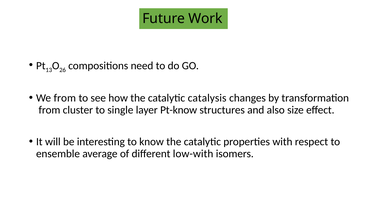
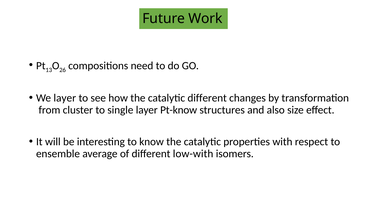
We from: from -> layer (65, 98)
catalytic catalysis: catalysis -> different (207, 98)
